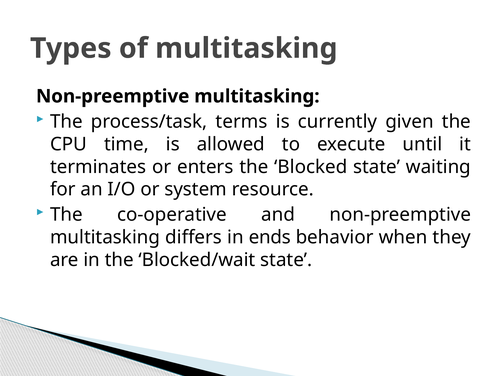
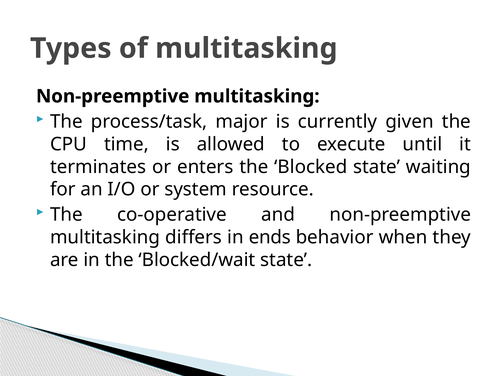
terms: terms -> major (242, 122)
